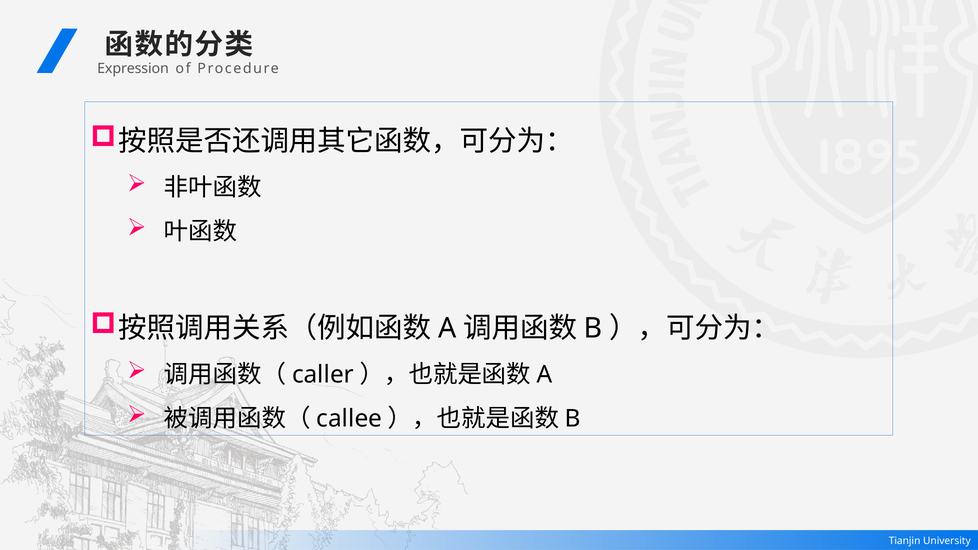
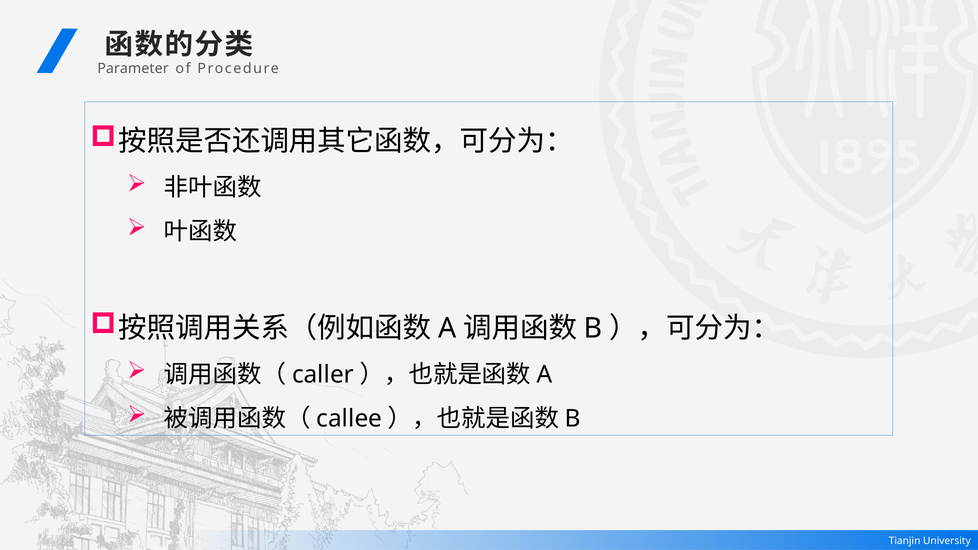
Expression: Expression -> Parameter (133, 68)
